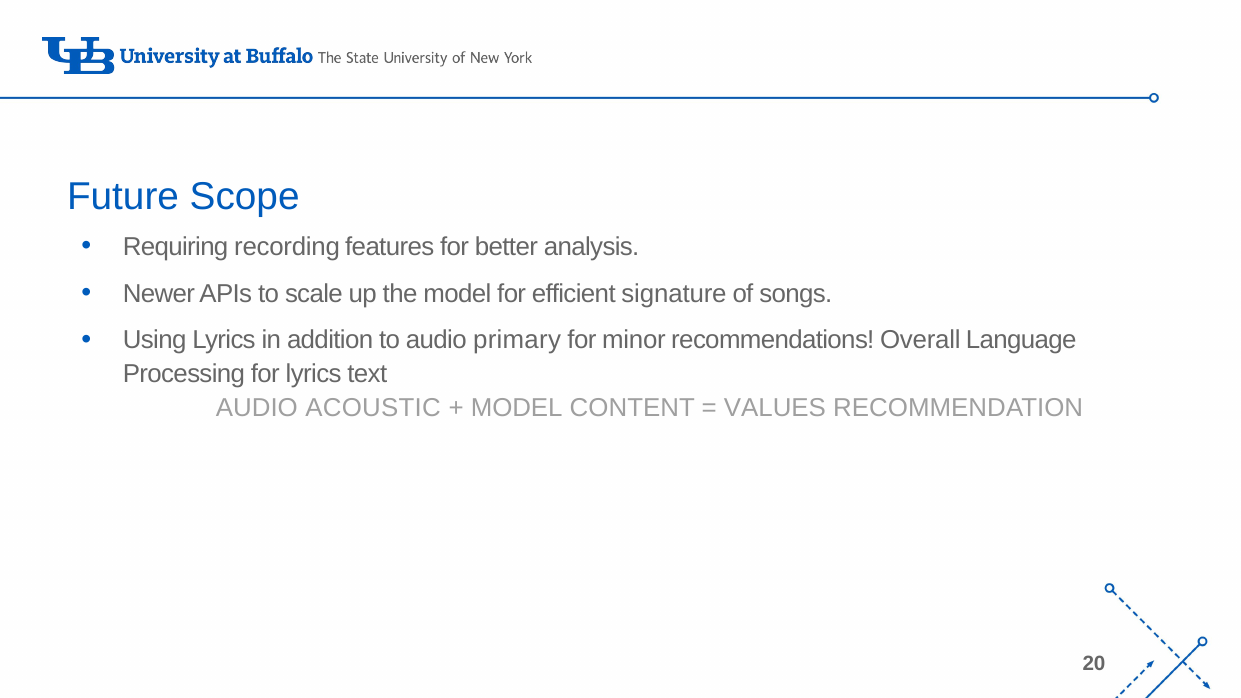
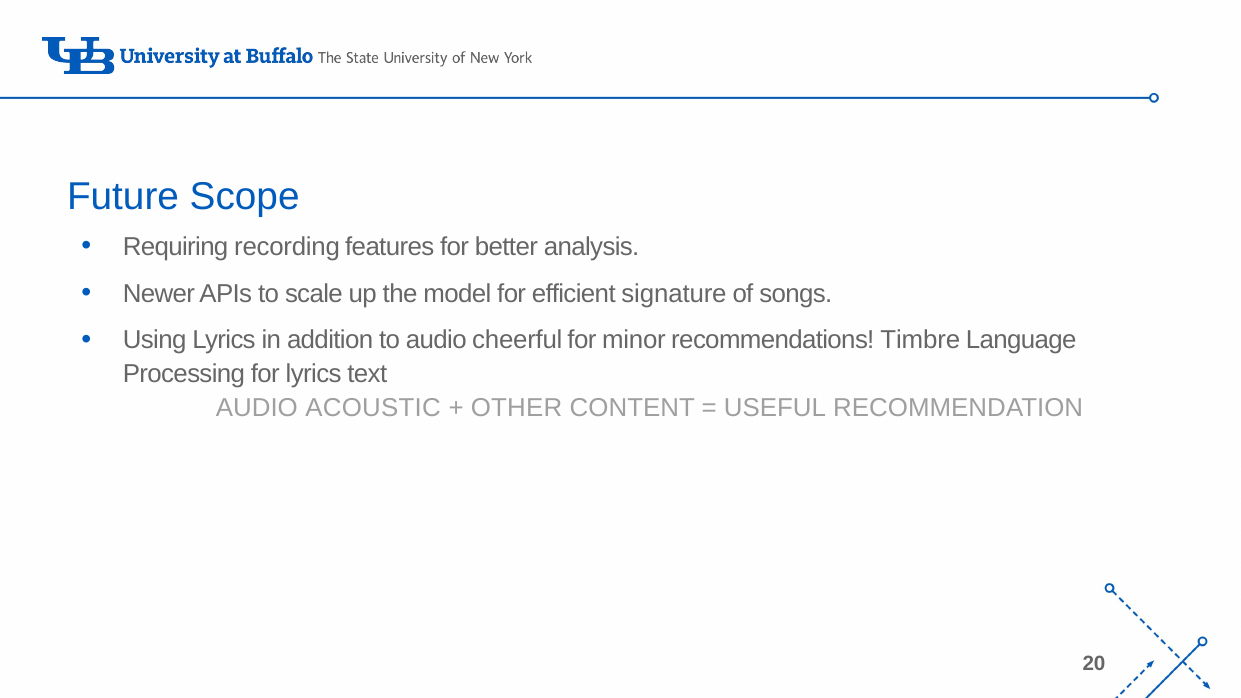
primary: primary -> cheerful (517, 340)
Overall: Overall -> Timbre (920, 340)
MODEL: MODEL -> OTHER (516, 408)
VALUES: VALUES -> USEFUL (775, 408)
